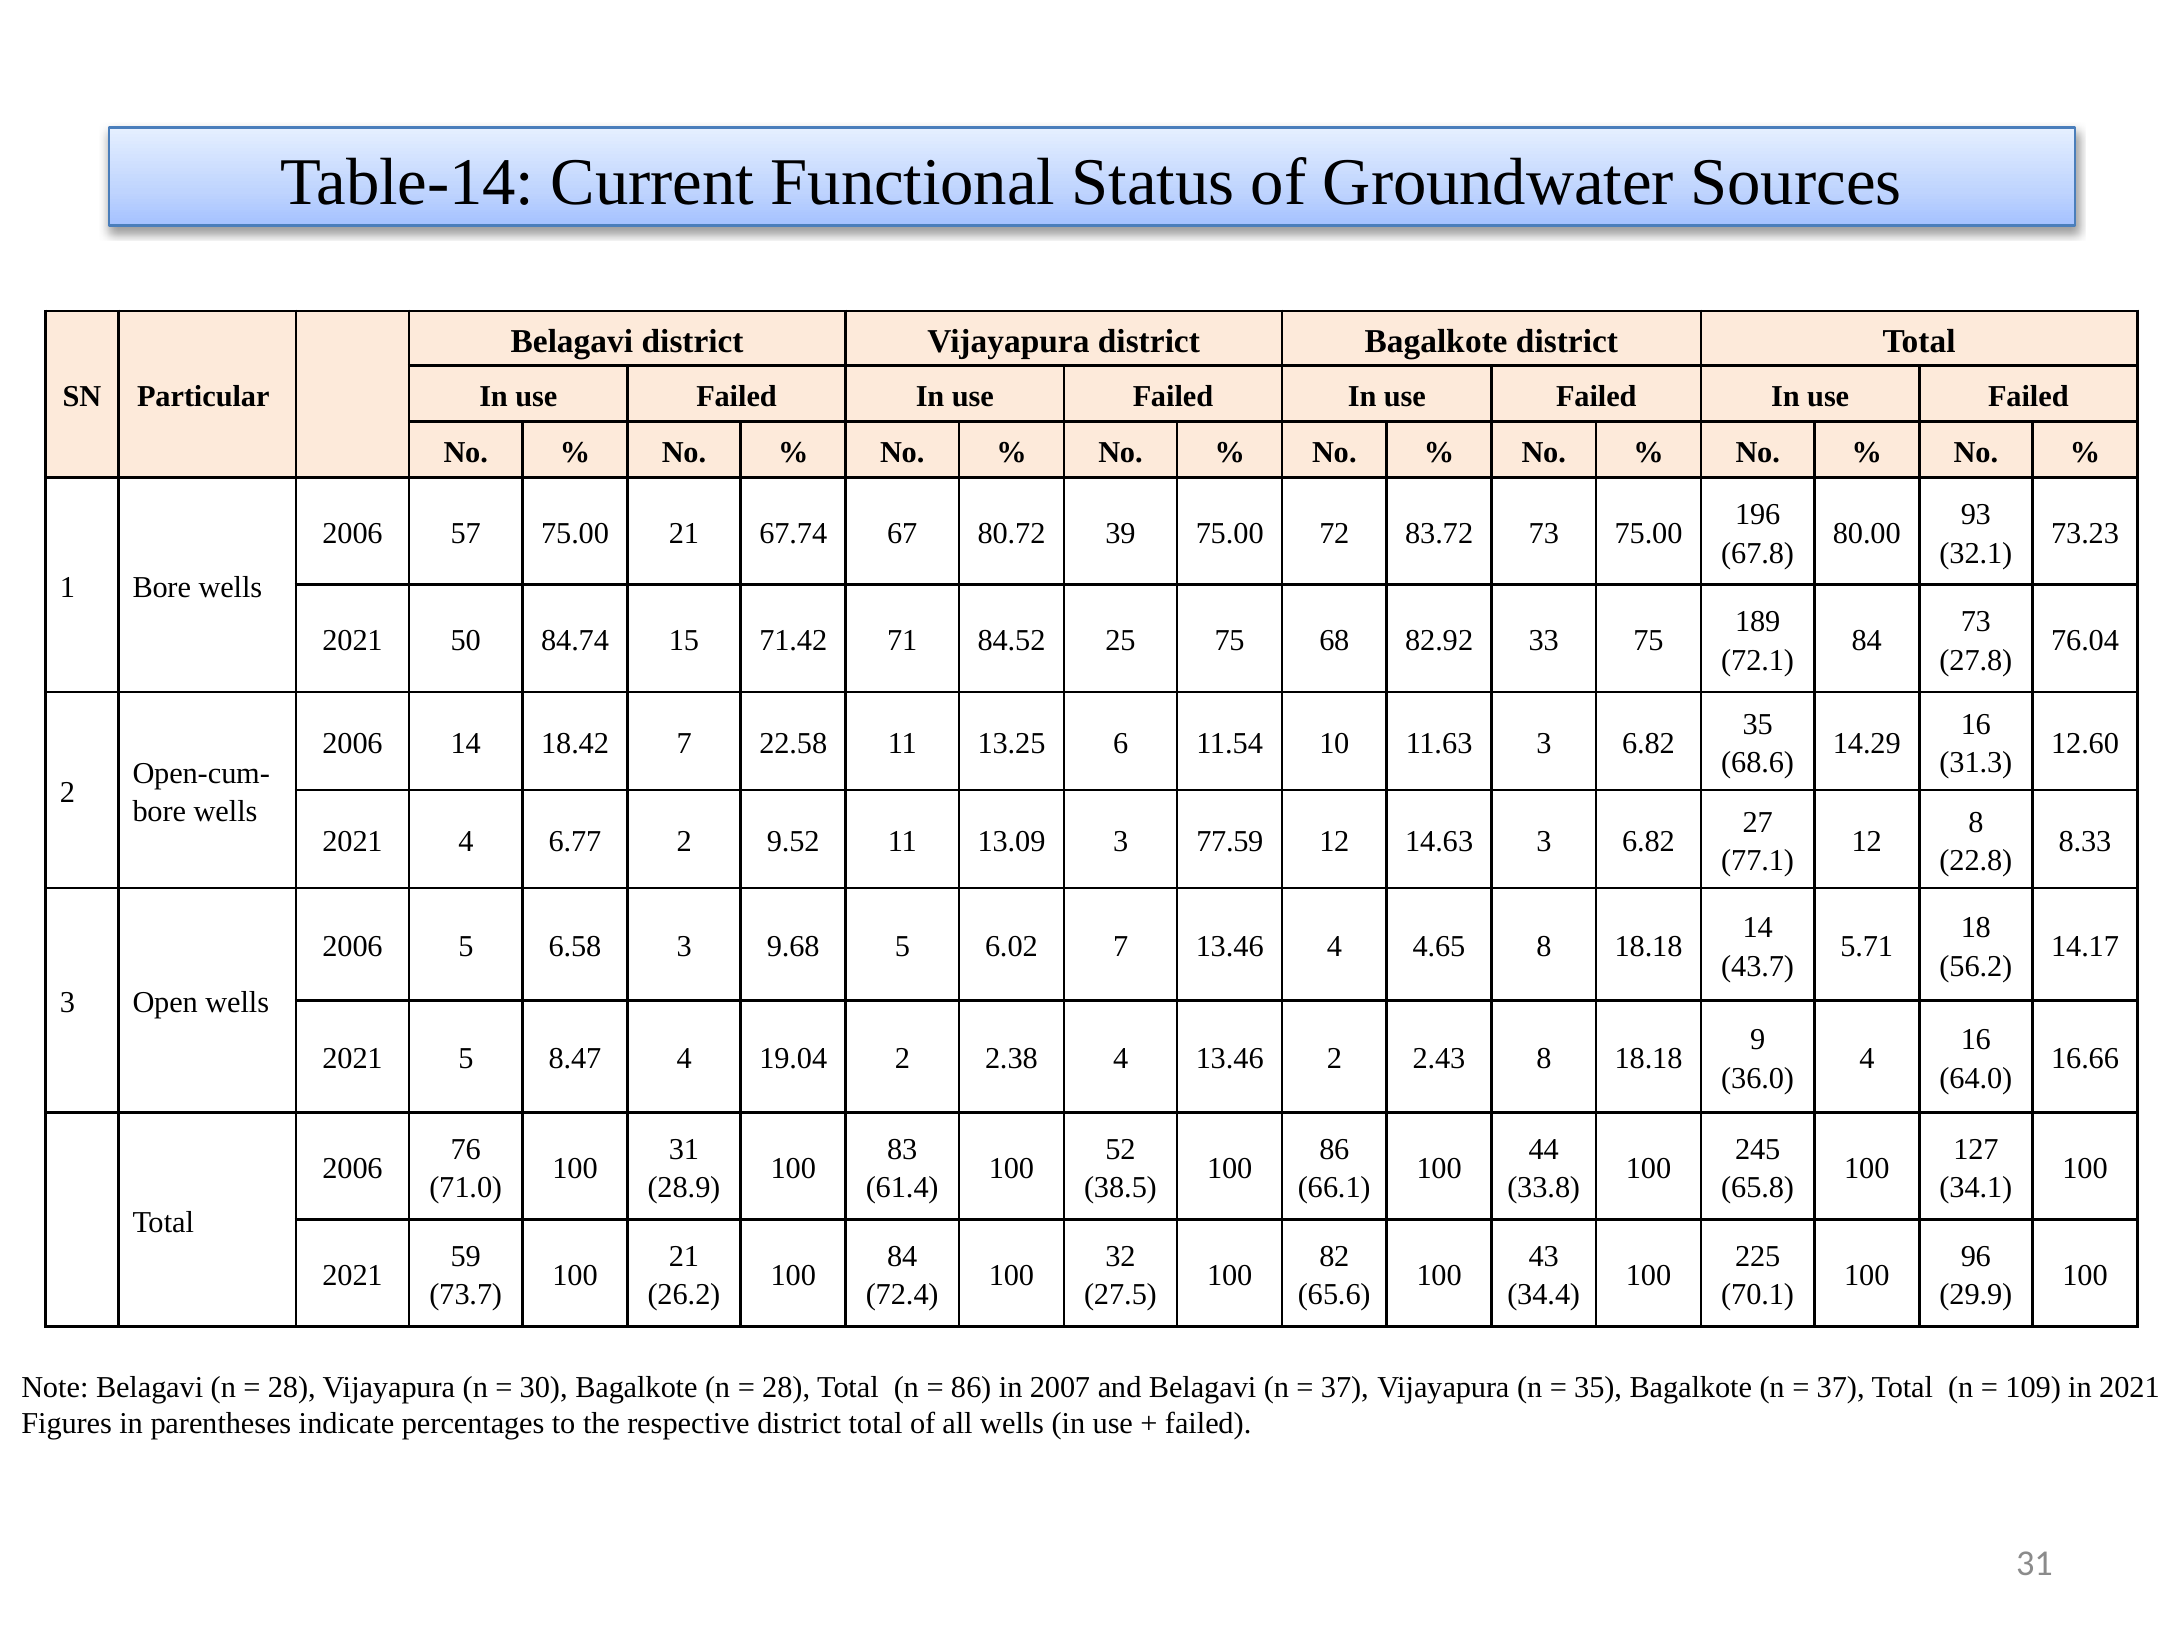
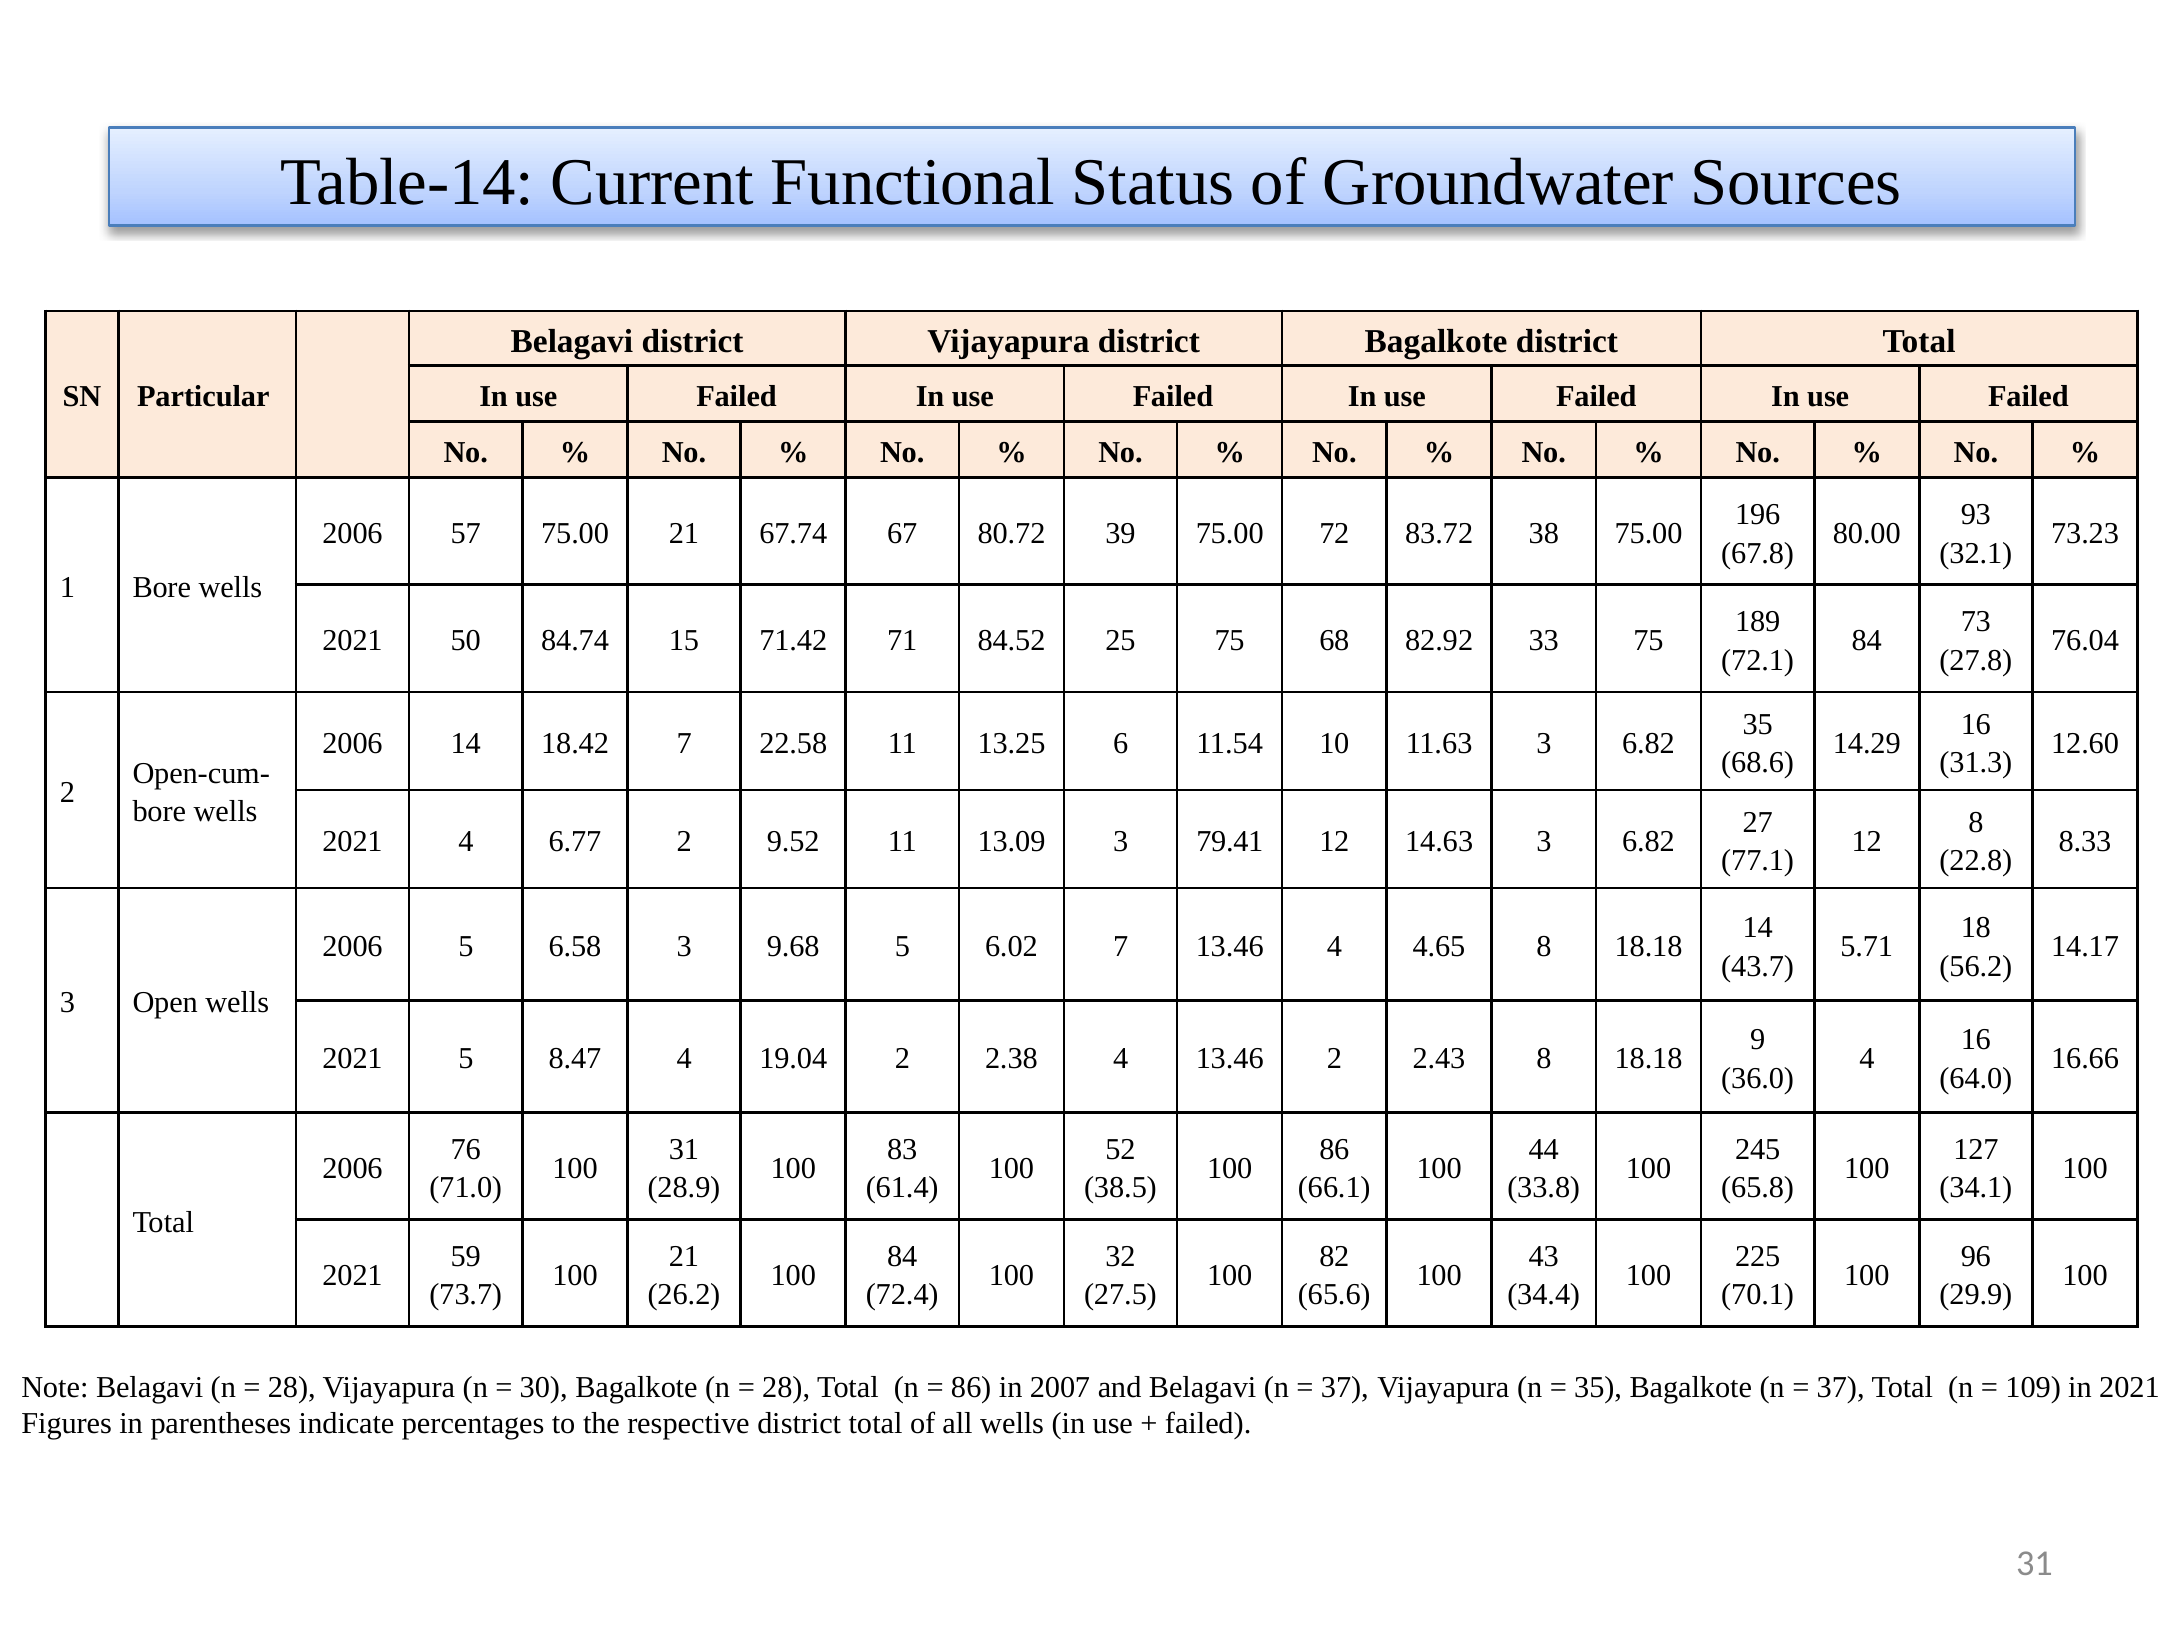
83.72 73: 73 -> 38 (1544, 534)
77.59: 77.59 -> 79.41 (1230, 842)
